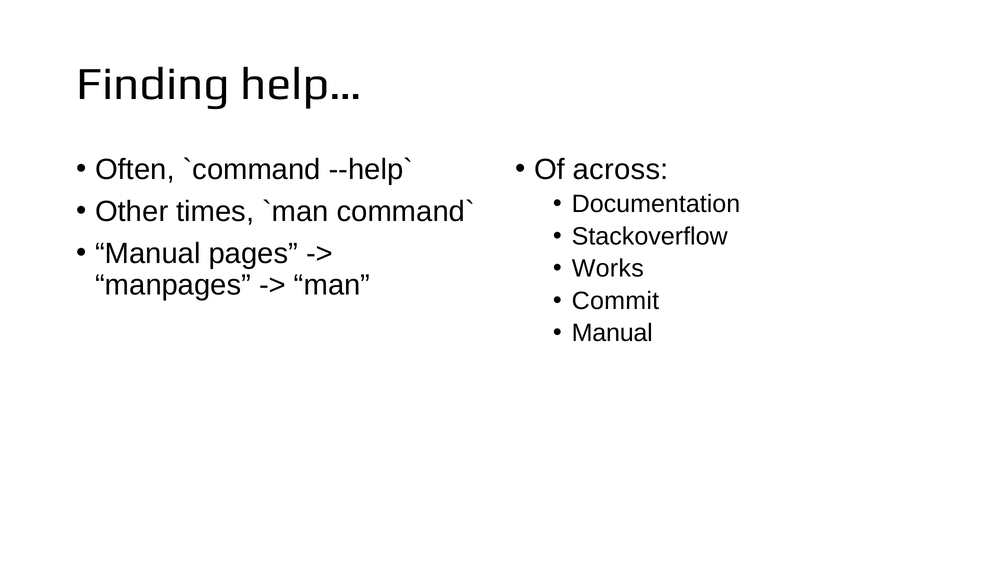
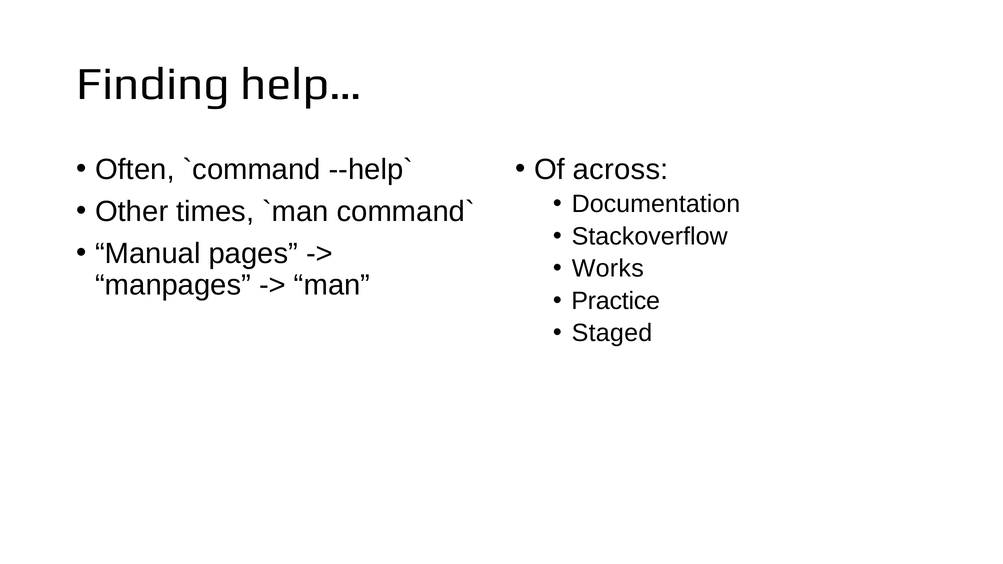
Commit: Commit -> Practice (616, 301)
Manual: Manual -> Staged (612, 333)
